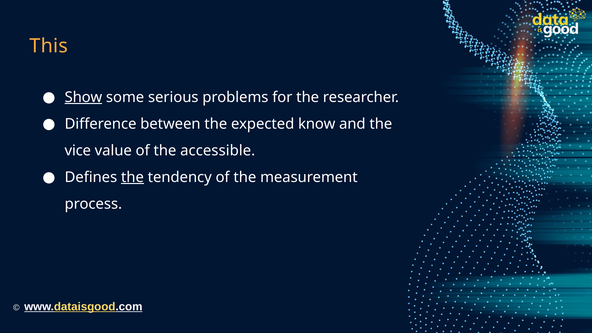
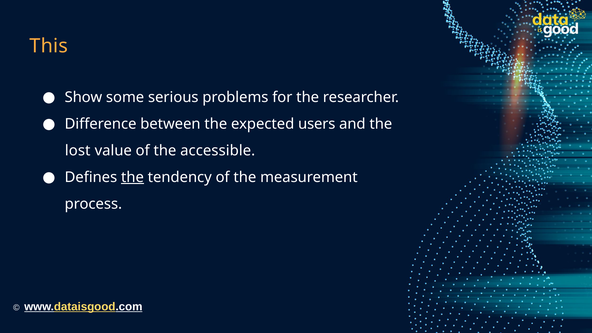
Show underline: present -> none (83, 97)
know: know -> users (317, 124)
vice: vice -> lost (78, 151)
